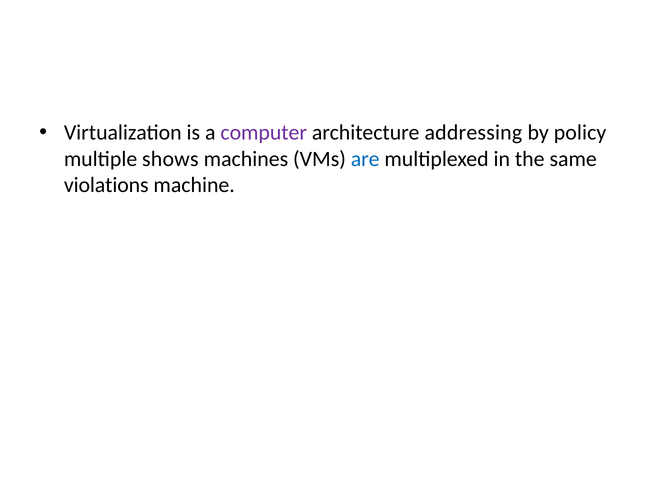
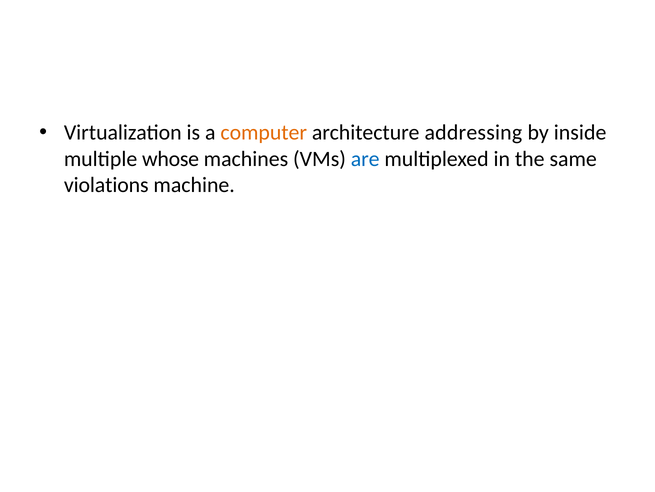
computer colour: purple -> orange (264, 133)
policy: policy -> inside (580, 133)
shows: shows -> whose (171, 159)
